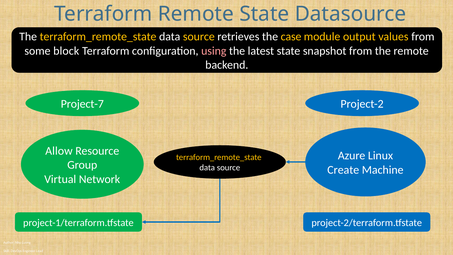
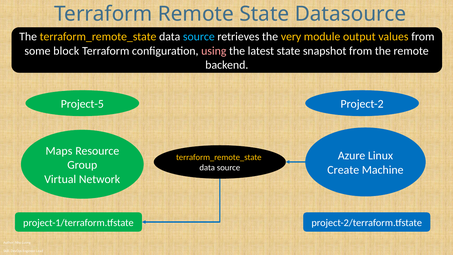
source colour: yellow -> light blue (199, 37)
case: case -> very (291, 37)
Project-7: Project-7 -> Project-5 (82, 104)
Allow: Allow -> Maps (59, 151)
